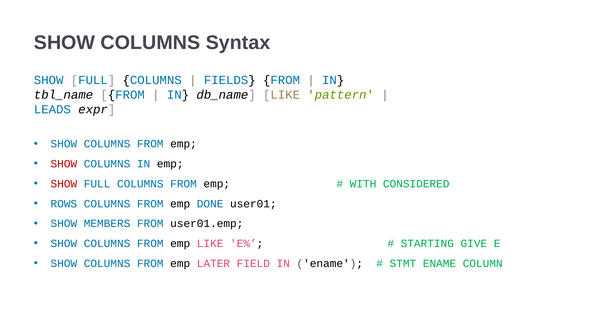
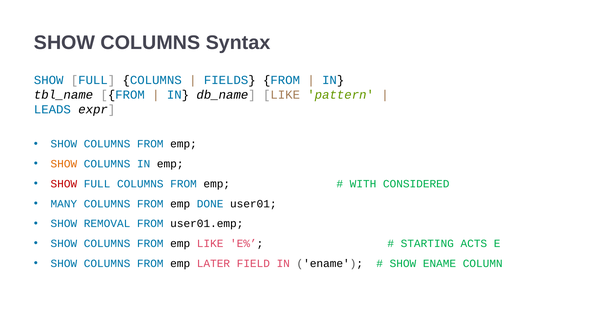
SHOW colour: red -> orange (64, 164)
ROWS: ROWS -> MANY (64, 204)
MEMBERS: MEMBERS -> REMOVAL (107, 224)
GIVE: GIVE -> ACTS (474, 244)
STMT: STMT -> SHOW (403, 264)
